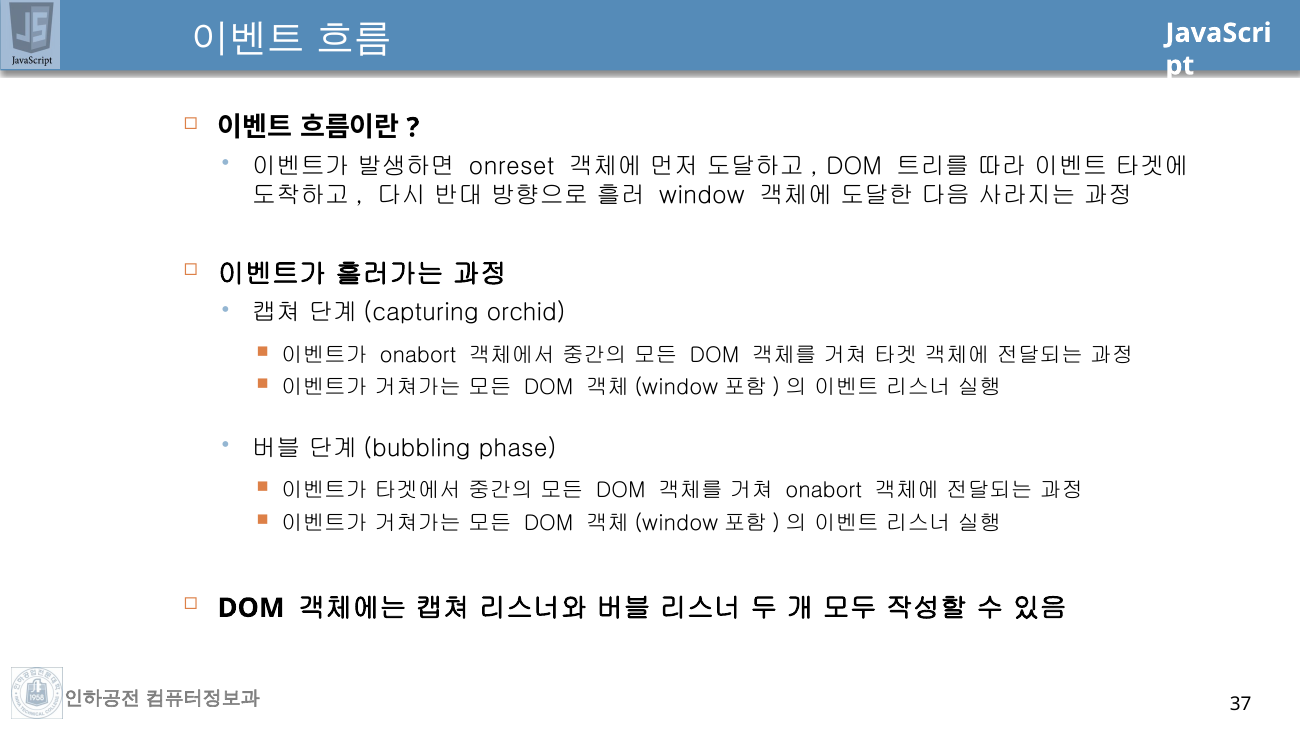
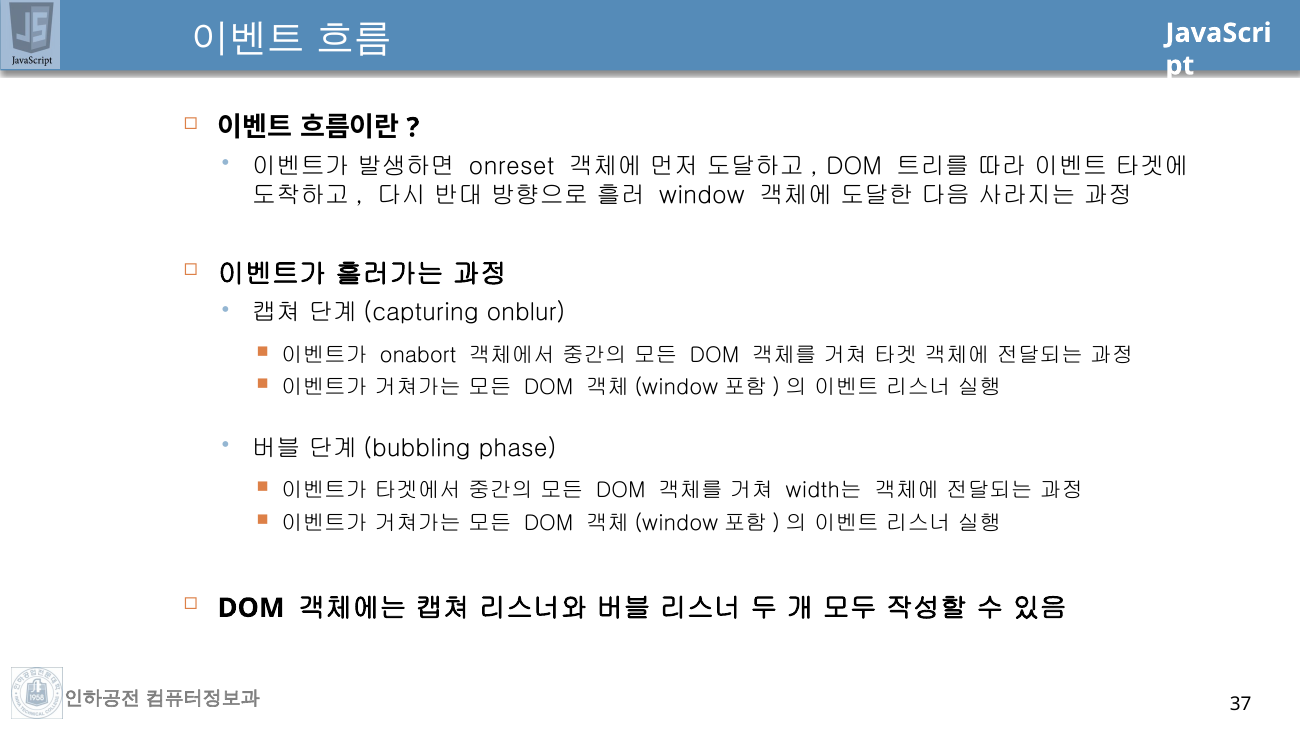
orchid: orchid -> onblur (526, 313)
onabort: onabort -> width는 (824, 491)
